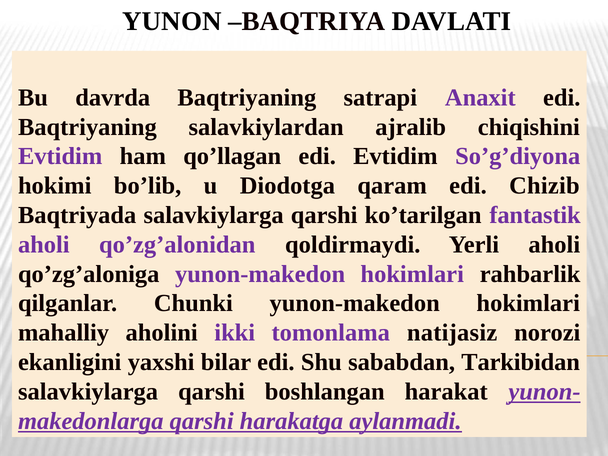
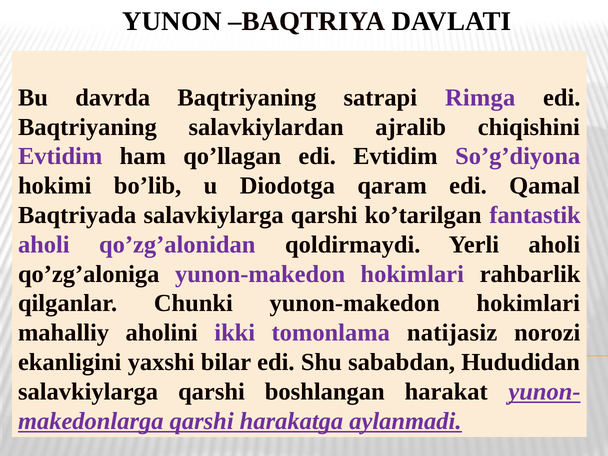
Anaxit: Anaxit -> Rimga (480, 98)
Chizib: Chizib -> Qamal (545, 186)
Tarkibidan: Tarkibidan -> Hududidan (521, 362)
